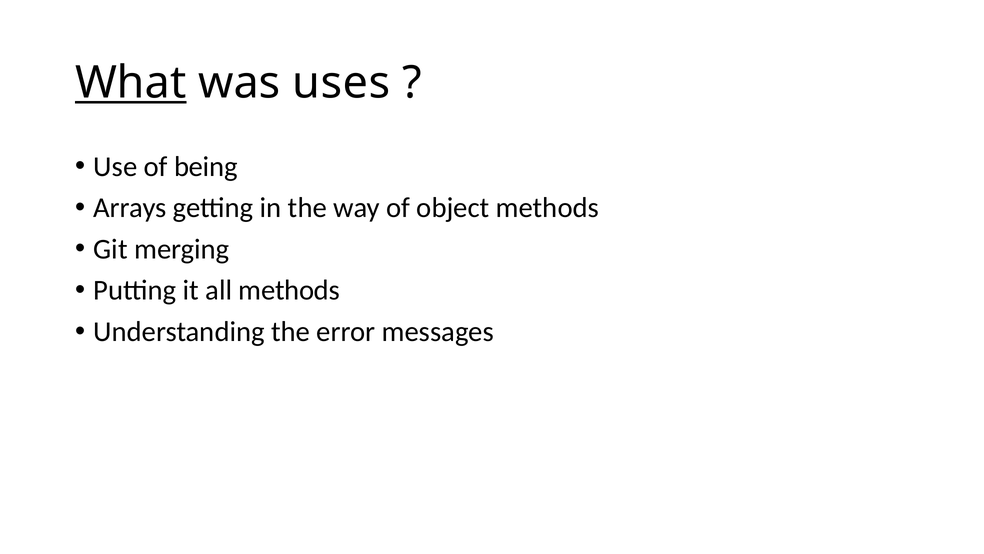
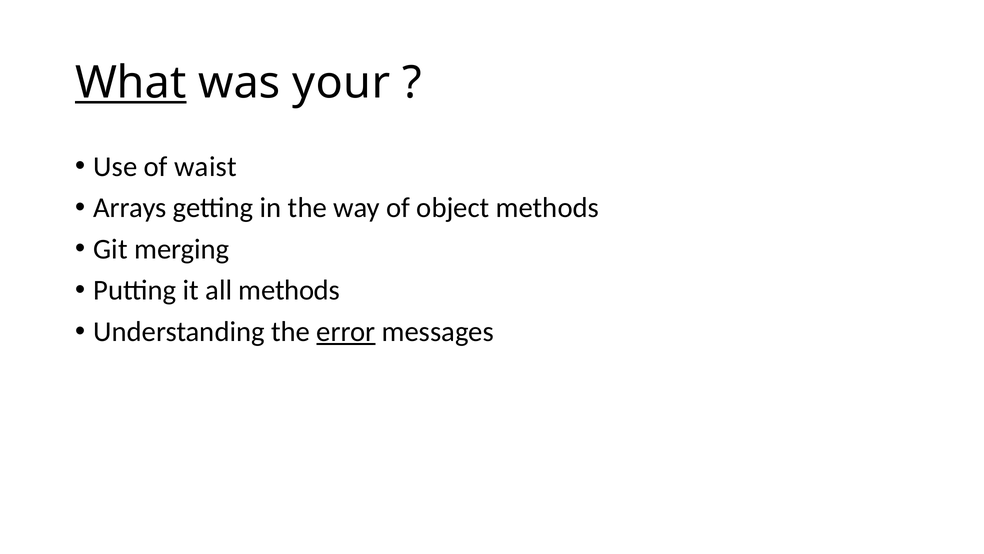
uses: uses -> your (341, 83)
being: being -> waist (206, 166)
error underline: none -> present (346, 331)
